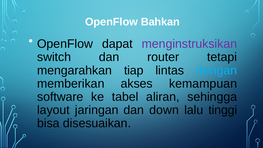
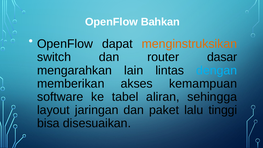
menginstruksikan colour: purple -> orange (189, 44)
tetapi: tetapi -> dasar (222, 57)
tiap: tiap -> lain (134, 70)
down: down -> paket (164, 110)
